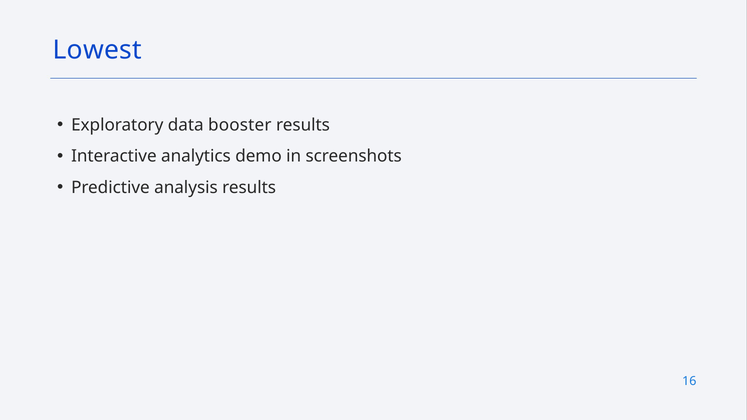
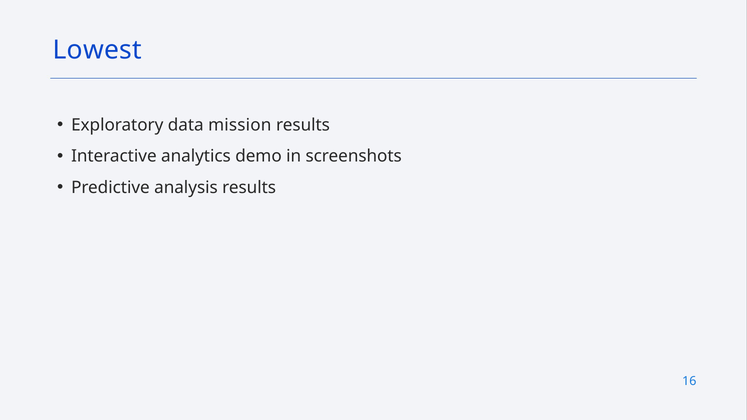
booster: booster -> mission (240, 125)
